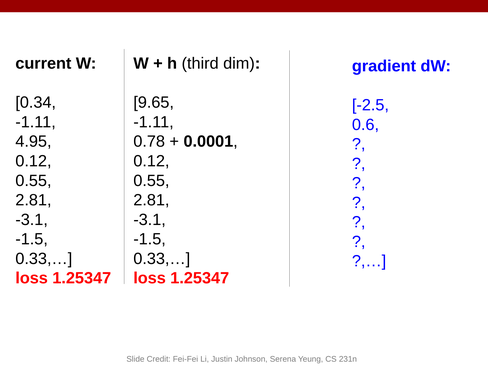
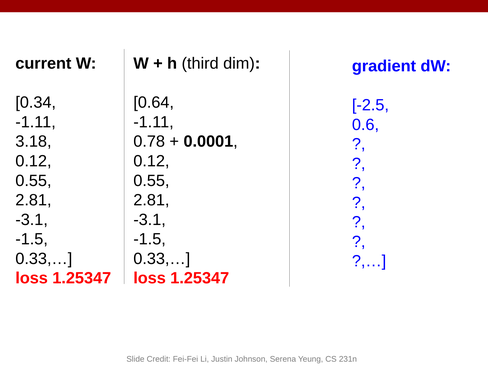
9.65: 9.65 -> 0.64 (154, 103)
4.95: 4.95 -> 3.18 (33, 142)
